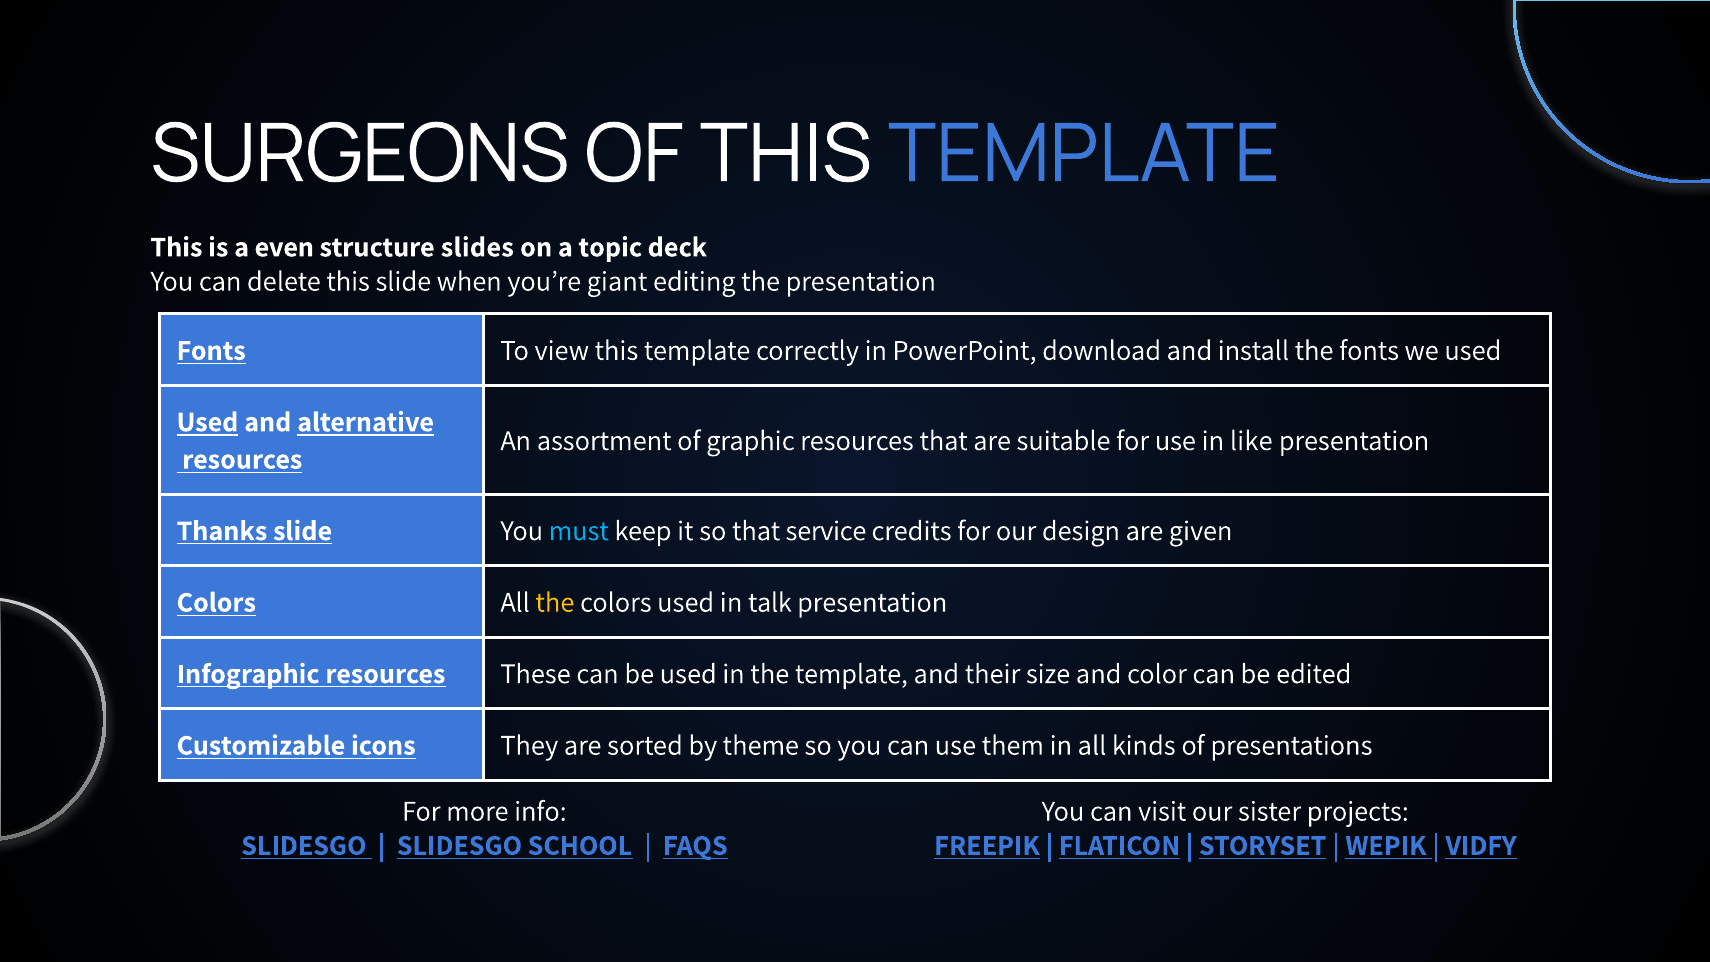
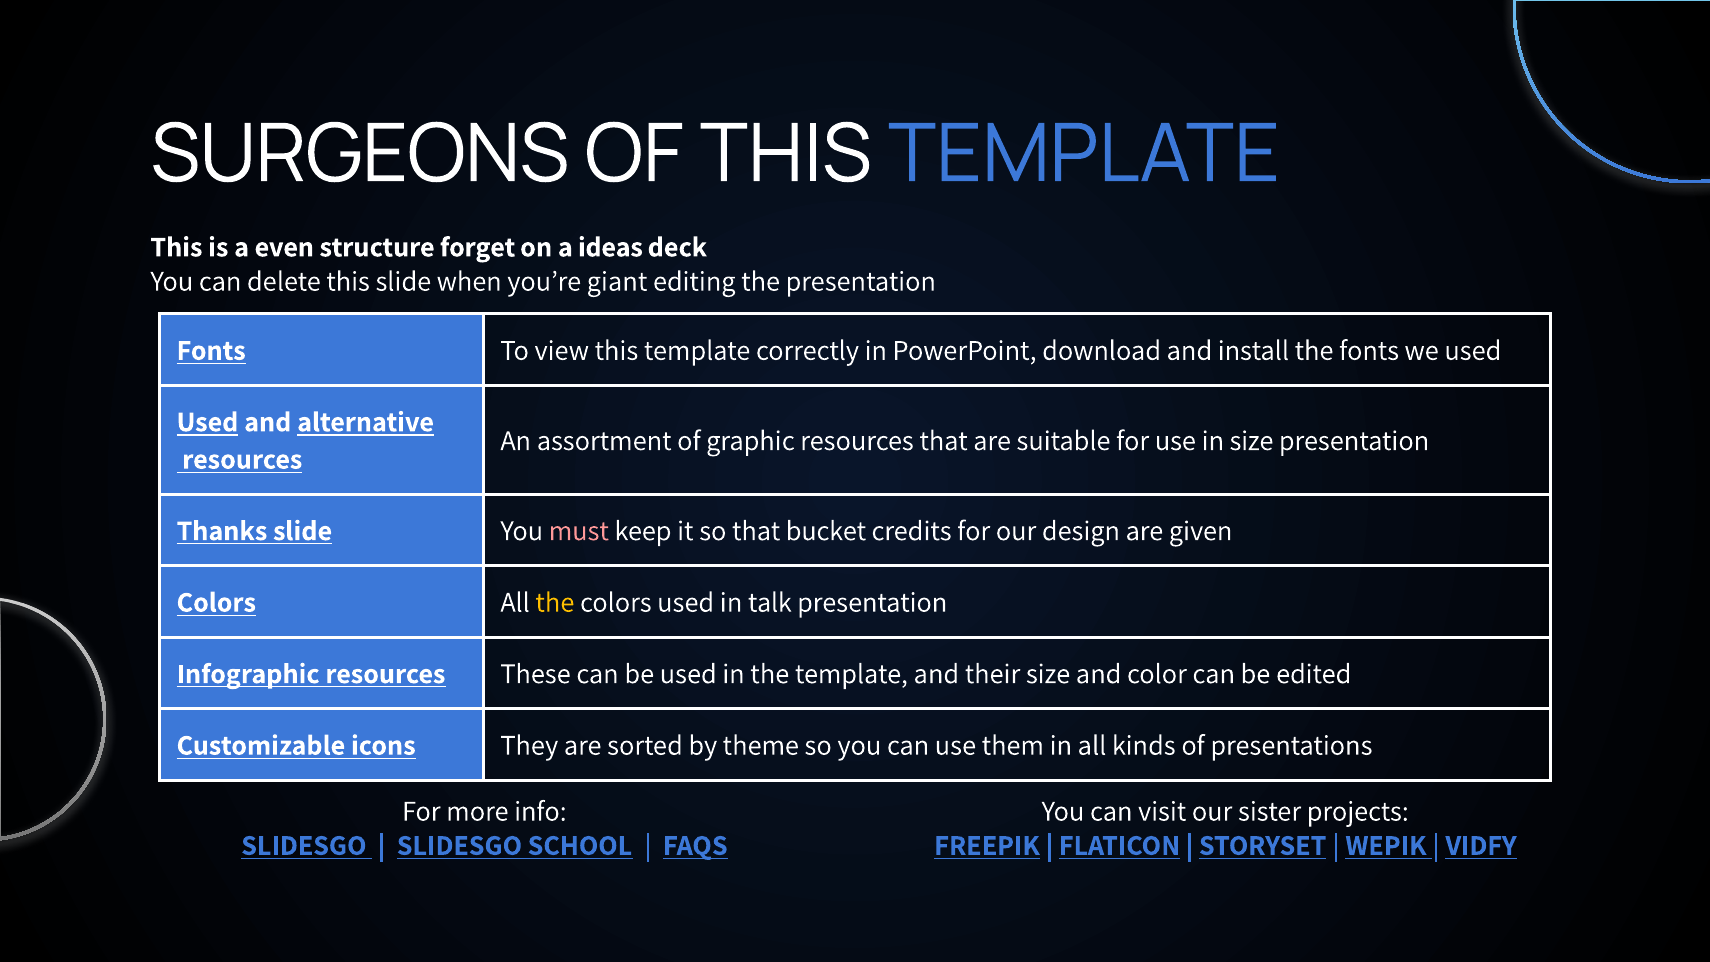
slides: slides -> forget (478, 247)
topic: topic -> ideas (610, 247)
in like: like -> size (1252, 441)
must colour: light blue -> pink (579, 531)
service: service -> bucket (826, 531)
